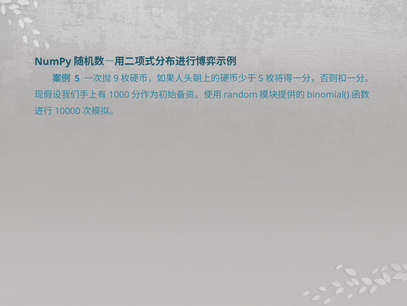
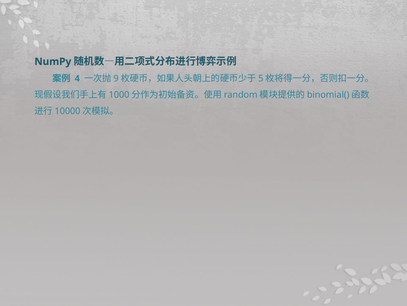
5: 5 -> 4 (77, 78)
